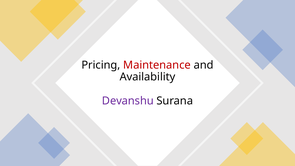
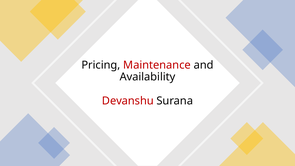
Devanshu colour: purple -> red (128, 101)
